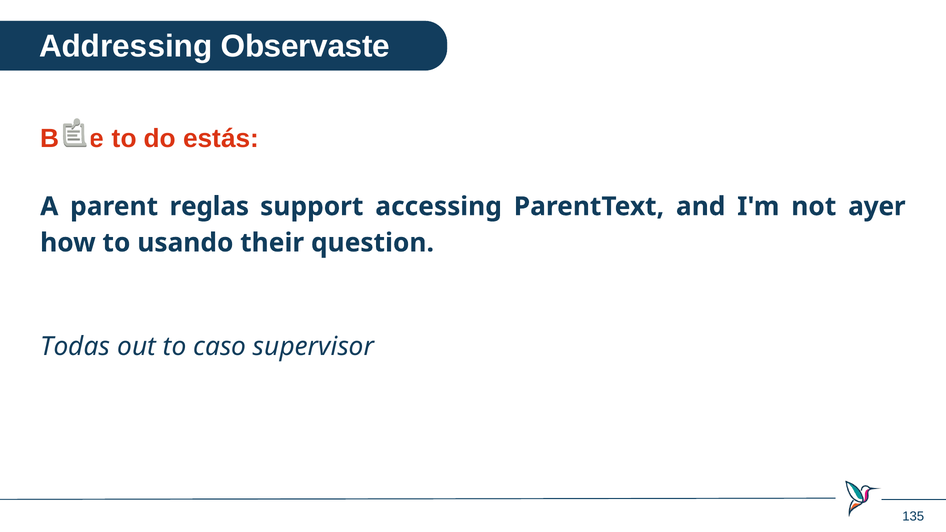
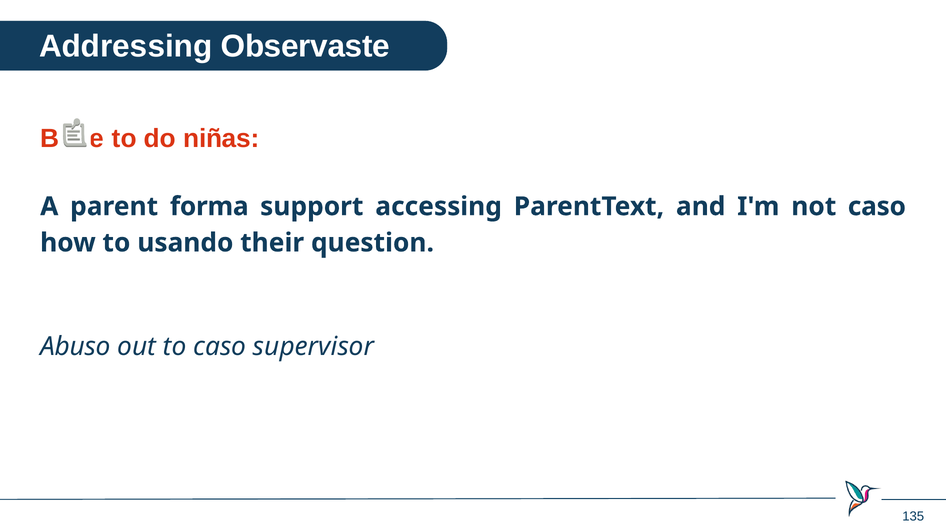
estás: estás -> niñas (221, 139)
reglas: reglas -> forma (209, 207)
not ayer: ayer -> caso (877, 207)
Todas: Todas -> Abuso (75, 347)
